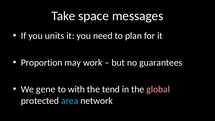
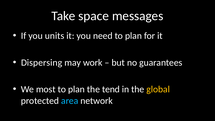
Proportion: Proportion -> Dispersing (42, 62)
gene: gene -> most (46, 89)
with: with -> plan (76, 89)
global colour: pink -> yellow (158, 89)
